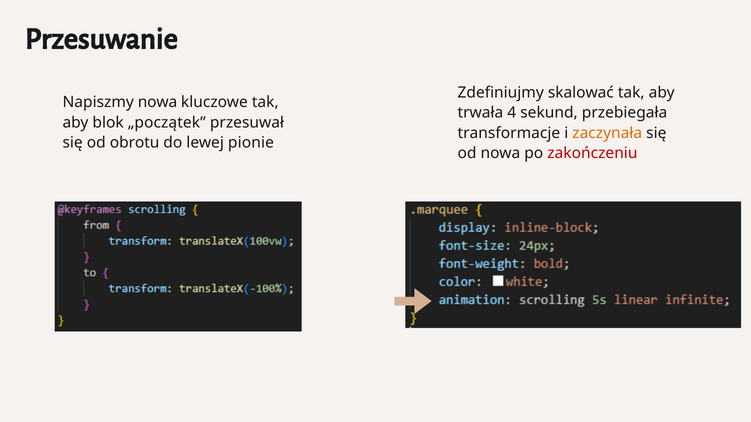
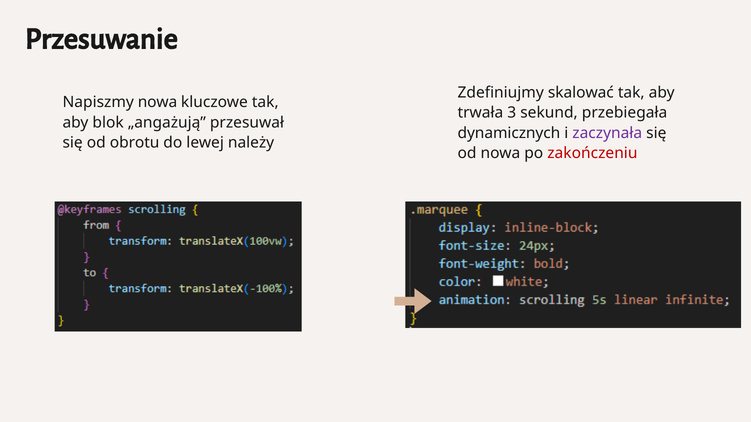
4: 4 -> 3 (512, 113)
„początek: „początek -> „angażują (167, 123)
transformacje: transformacje -> dynamicznych (509, 133)
zaczynała colour: orange -> purple (607, 133)
pionie: pionie -> należy (251, 143)
